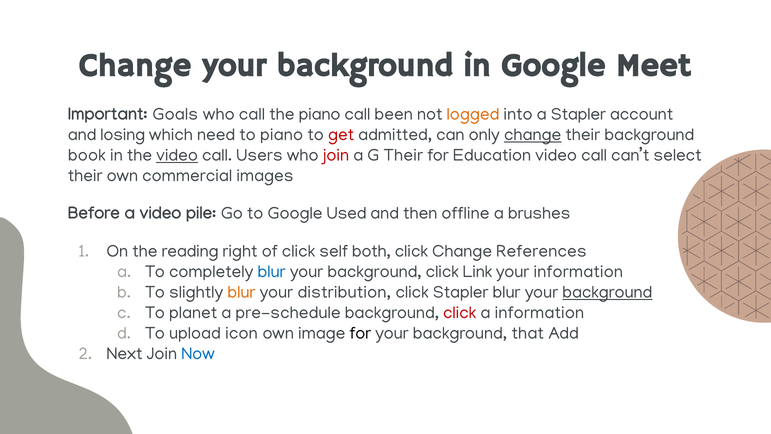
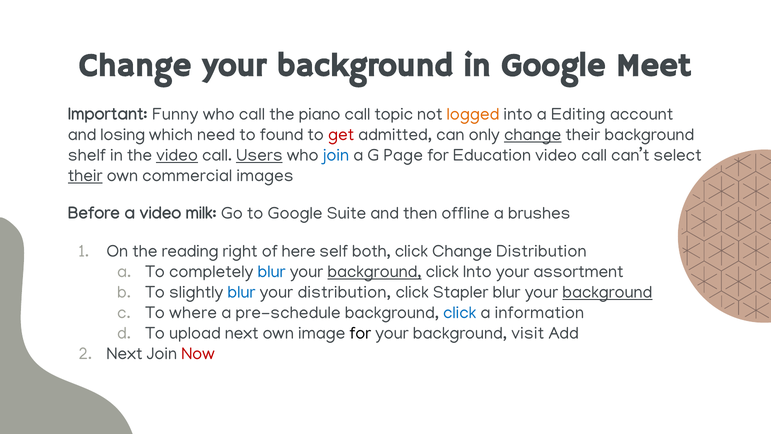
Goals: Goals -> Funny (175, 114)
been: been -> topic (394, 114)
a Stapler: Stapler -> Editing (578, 114)
to piano: piano -> found (282, 134)
book: book -> shelf (87, 155)
Users underline: none -> present (259, 155)
join colour: red -> blue (336, 155)
G Their: Their -> Page (403, 155)
their underline: none -> present (85, 175)
pile: pile -> milk (201, 213)
Used: Used -> Suite (346, 213)
of click: click -> here (299, 251)
Change References: References -> Distribution (541, 251)
background underline: none -> present (374, 271)
click Link: Link -> Into (477, 271)
your information: information -> assortment (578, 271)
blur colour: orange -> blue (241, 292)
planet: planet -> where (193, 312)
click colour: red -> blue (460, 312)
upload icon: icon -> next (242, 333)
that: that -> visit (528, 333)
Now colour: blue -> red (198, 354)
